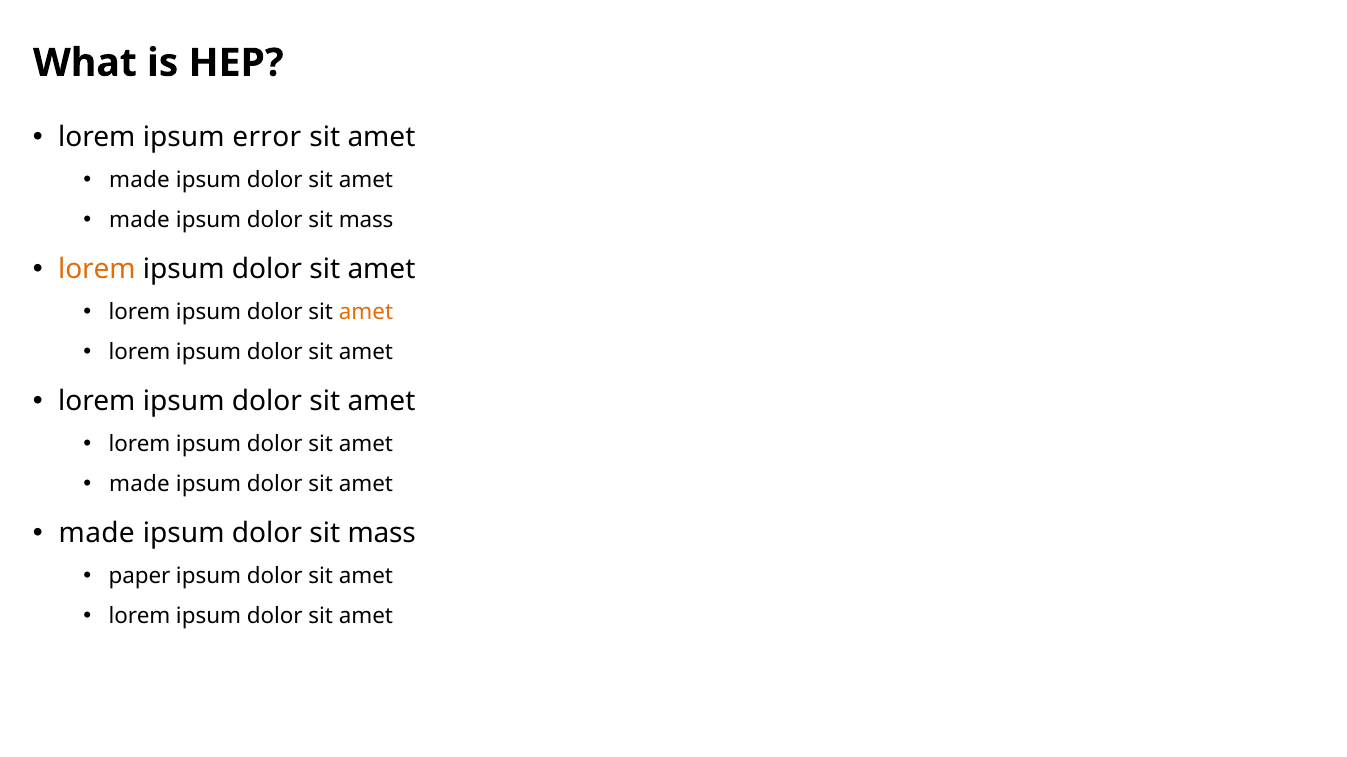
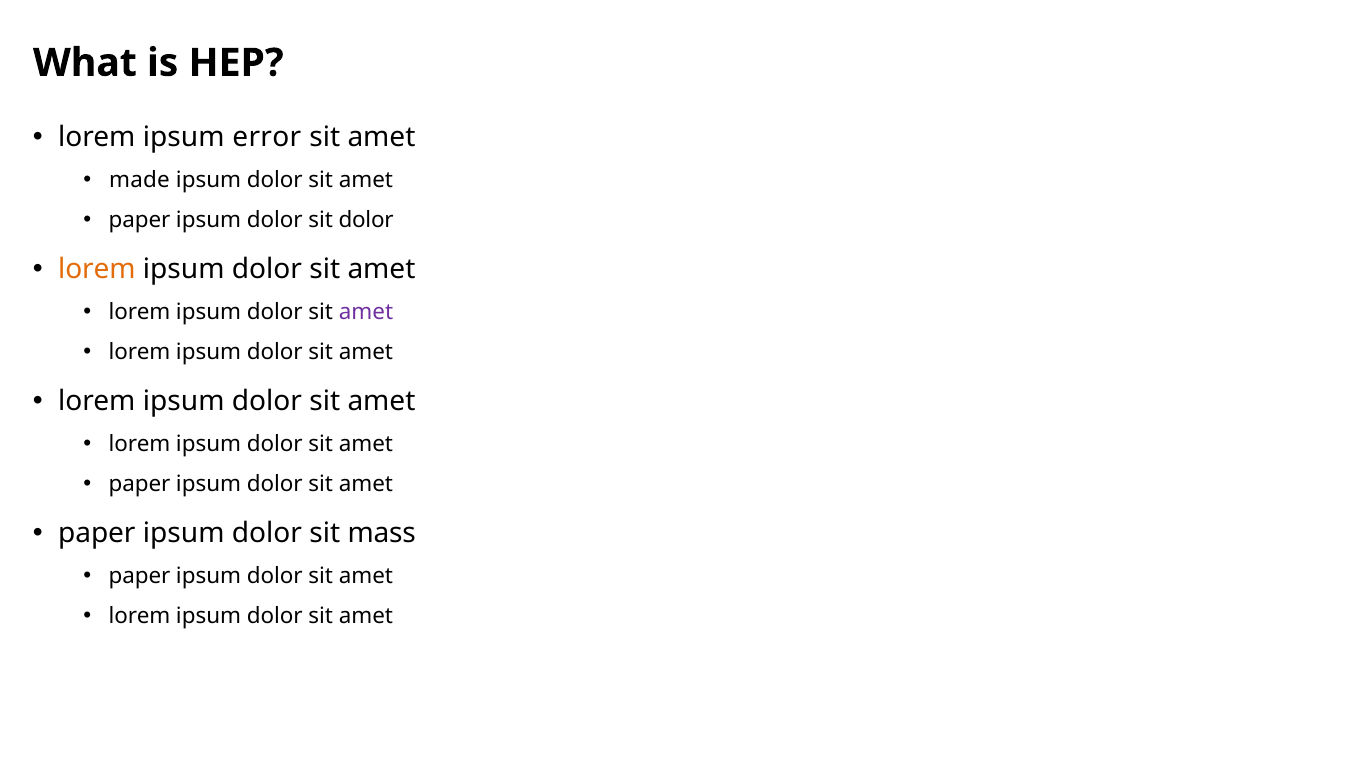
made: made -> paper (140, 220)
mass: mass -> dolor (366, 220)
amet colour: orange -> purple (366, 312)
made: made -> paper (140, 484)
made: made -> paper (97, 534)
